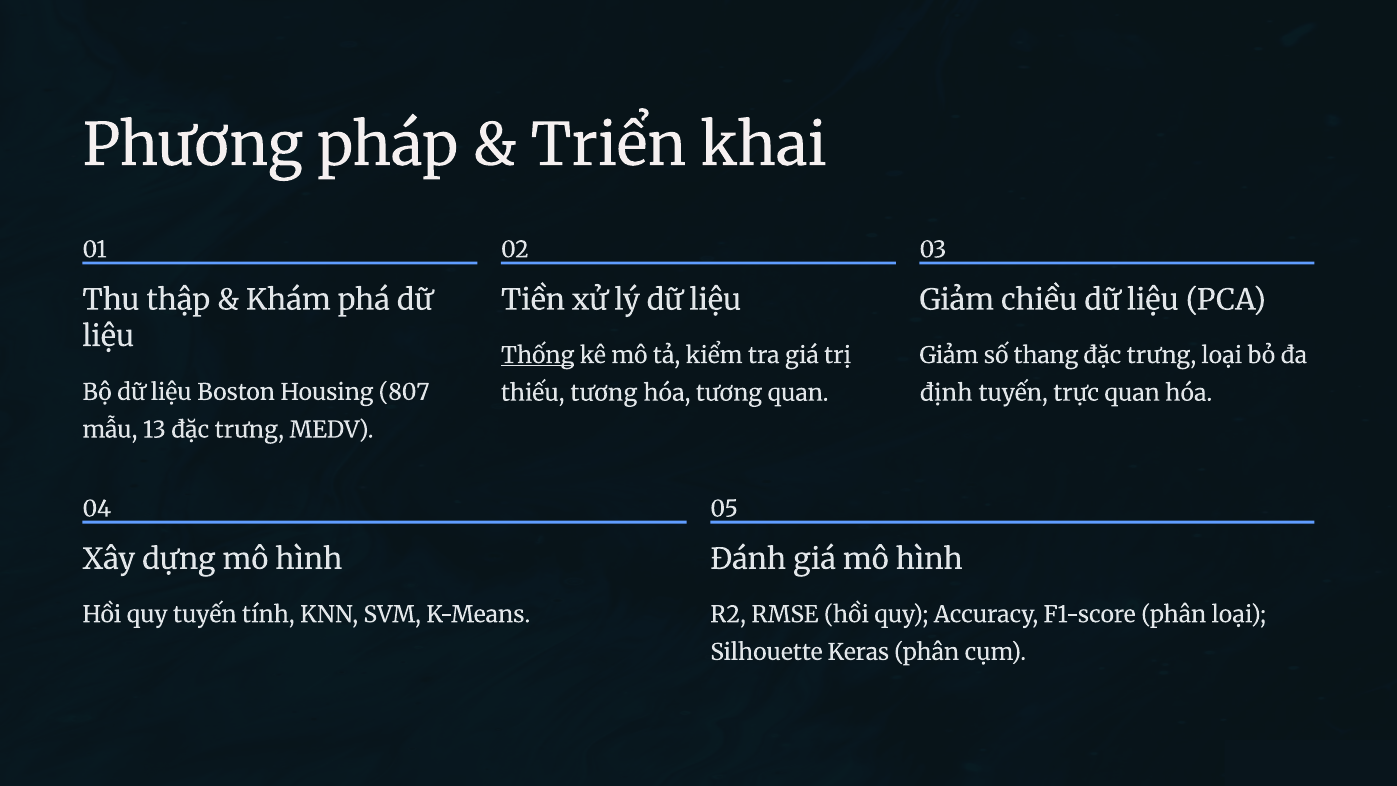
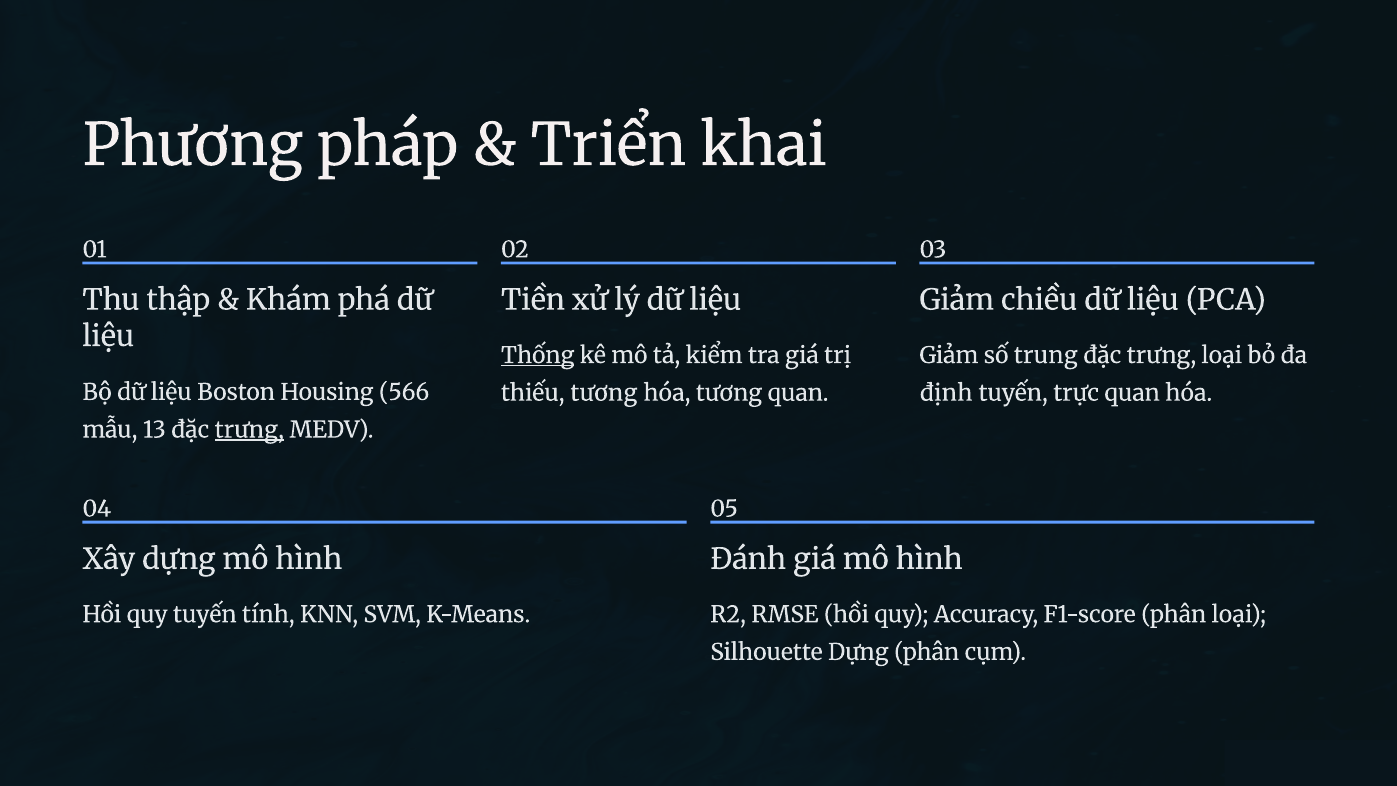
thang: thang -> trung (1046, 355)
807: 807 -> 566 (404, 392)
trưng underline: none -> present (249, 430)
Silhouette Keras: Keras -> Dựng (858, 652)
